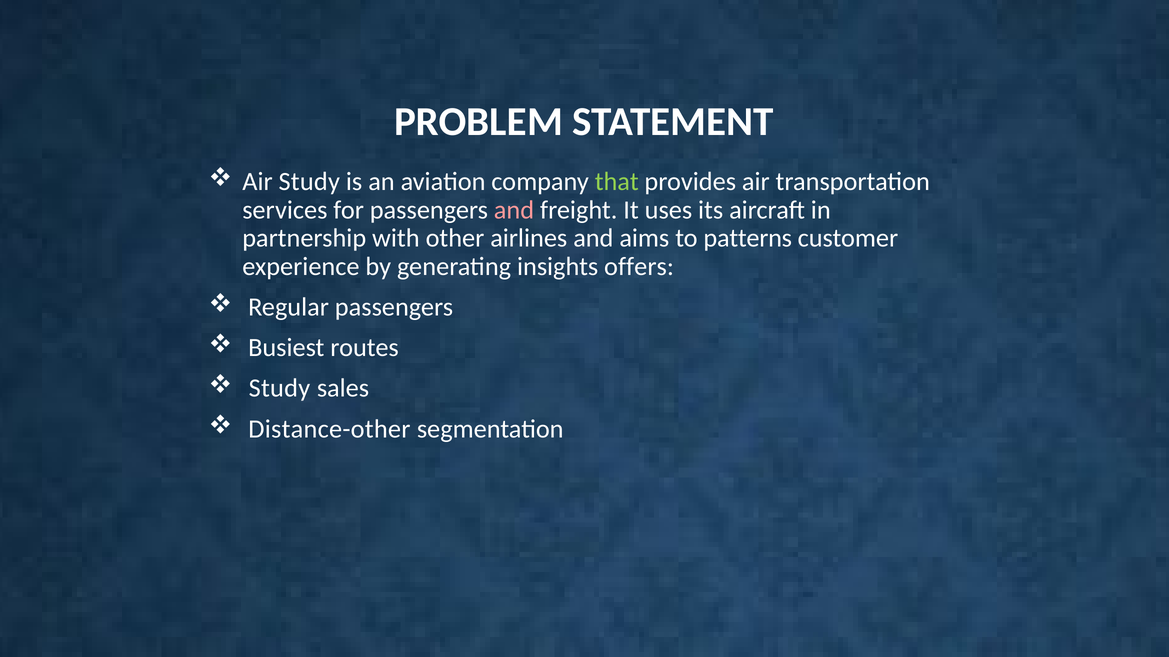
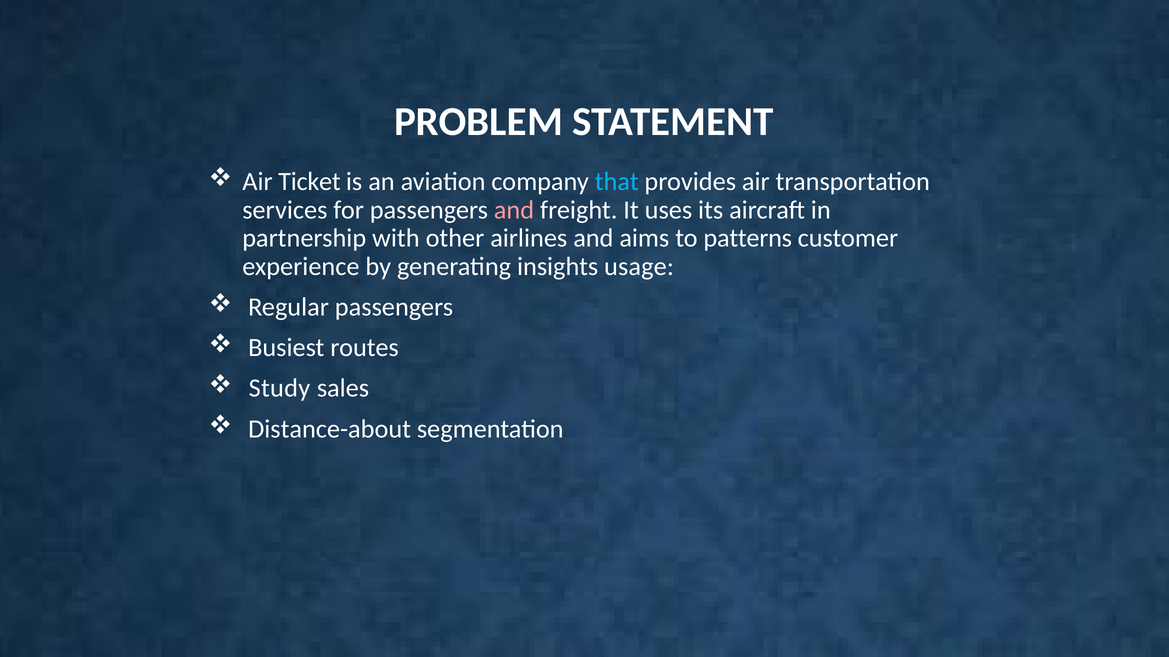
Air Study: Study -> Ticket (309, 182)
that colour: light green -> light blue (617, 182)
offers: offers -> usage (639, 267)
Distance-other: Distance-other -> Distance-about (330, 429)
